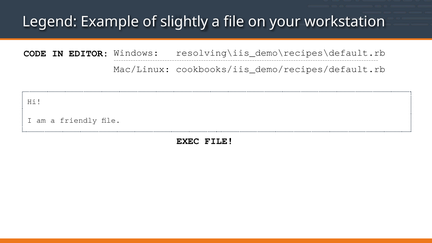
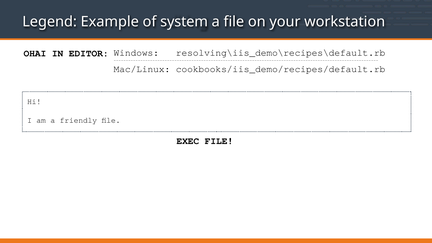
slightly: slightly -> system (184, 22)
CODE: CODE -> OHAI (35, 53)
